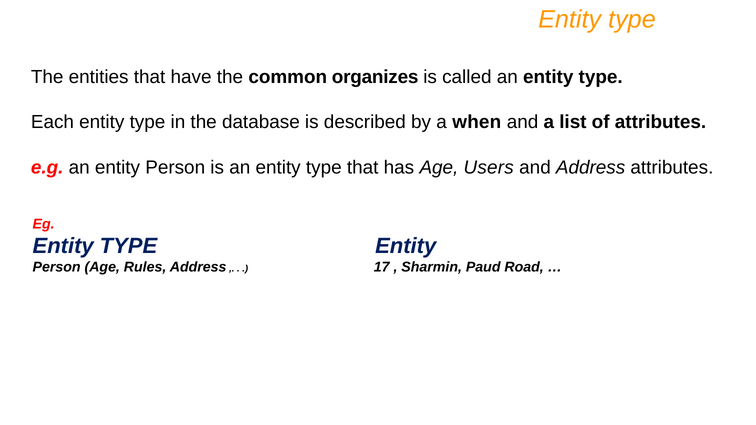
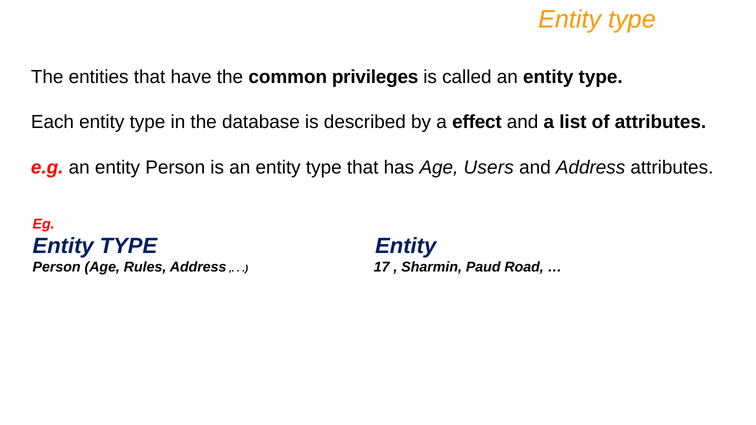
organizes: organizes -> privileges (375, 77)
when: when -> effect (477, 122)
